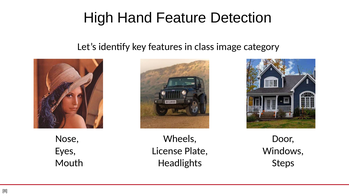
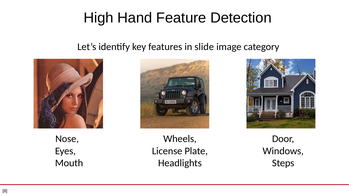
class: class -> slide (204, 47)
